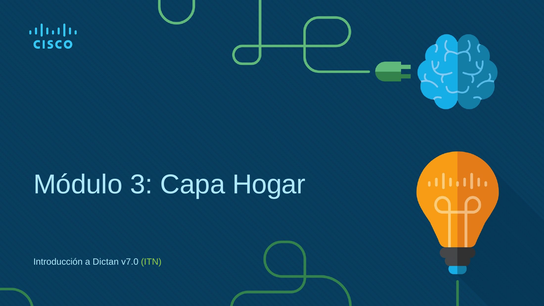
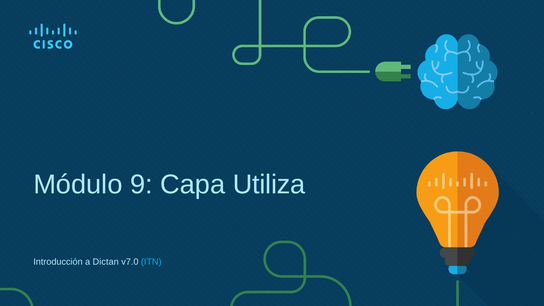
3: 3 -> 9 (141, 184)
Hogar: Hogar -> Utiliza (269, 184)
ITN colour: light green -> light blue (151, 262)
